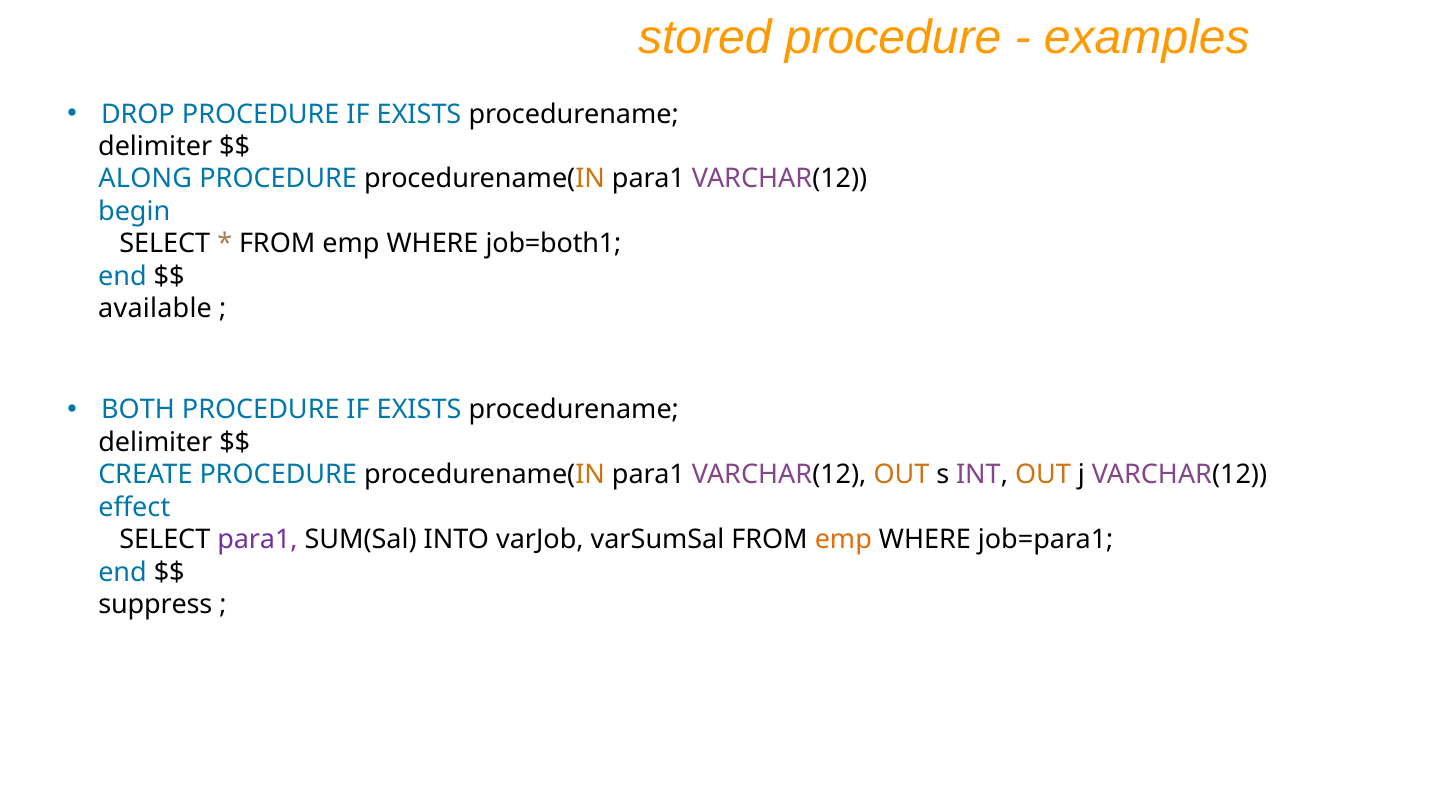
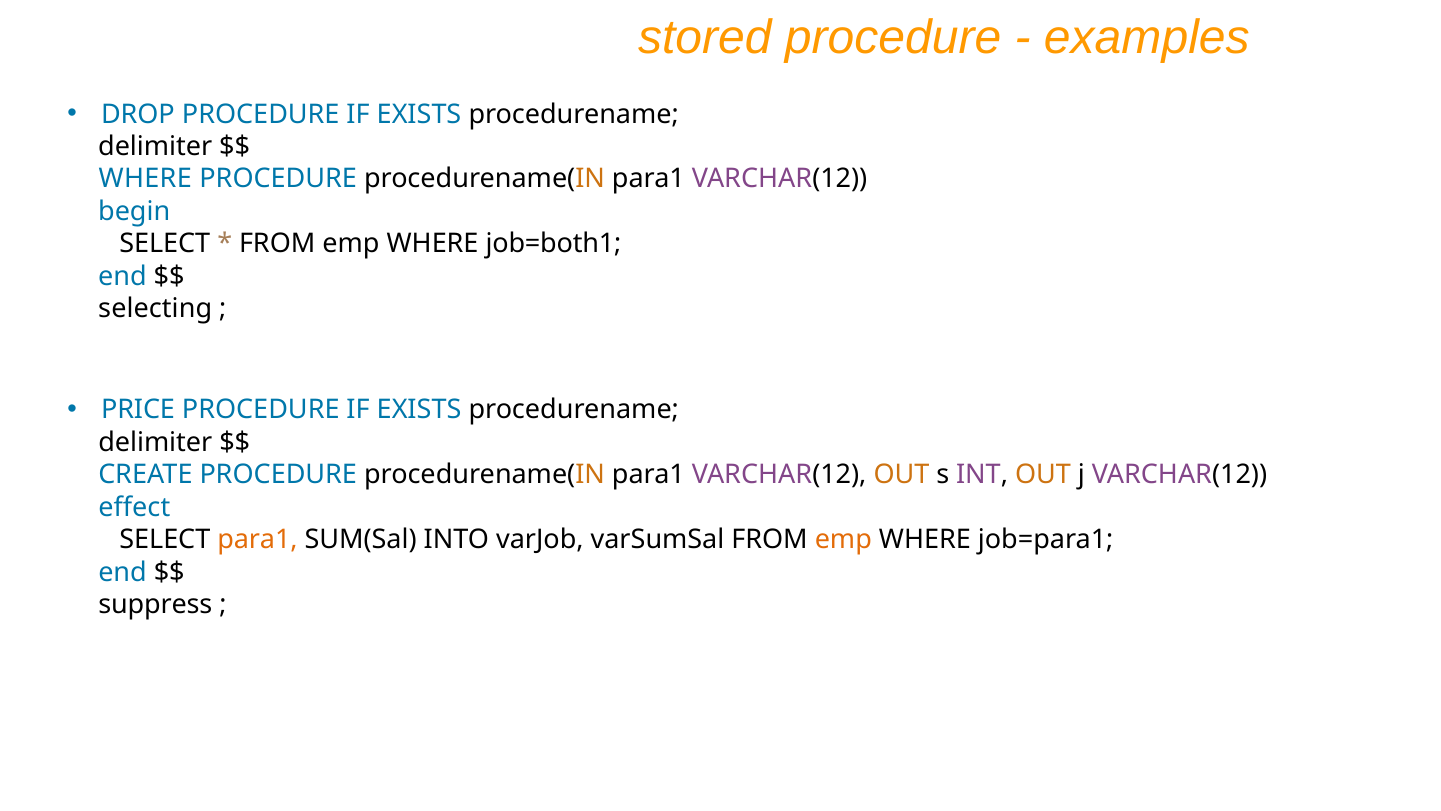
ALONG: ALONG -> WHERE (145, 179)
available: available -> selecting (155, 309)
BOTH: BOTH -> PRICE (138, 410)
para1 colour: purple -> orange (257, 540)
